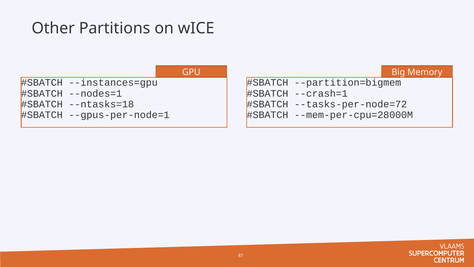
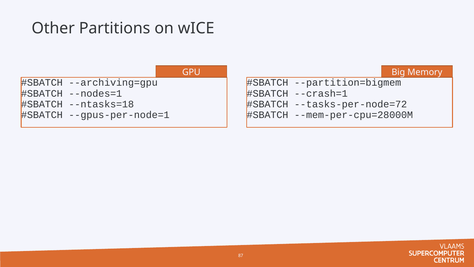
--instances=gpu: --instances=gpu -> --archiving=gpu (113, 83)
